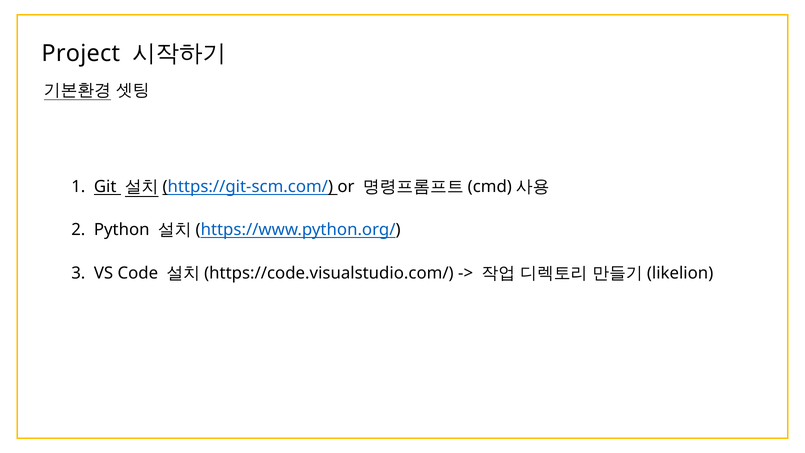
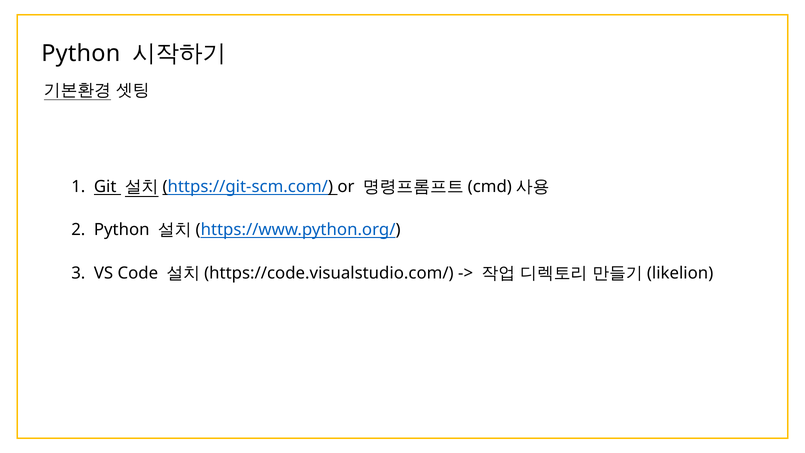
Project: Project -> Python (81, 53)
